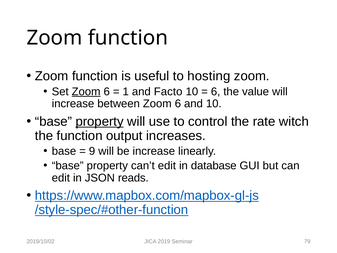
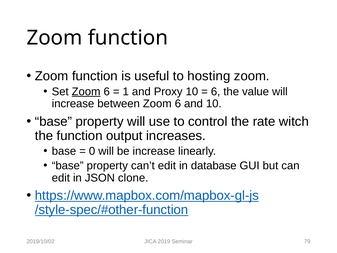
Facto: Facto -> Proxy (168, 91)
property underline: present -> none (100, 121)
9: 9 -> 0 (92, 151)
reads: reads -> clone (133, 178)
